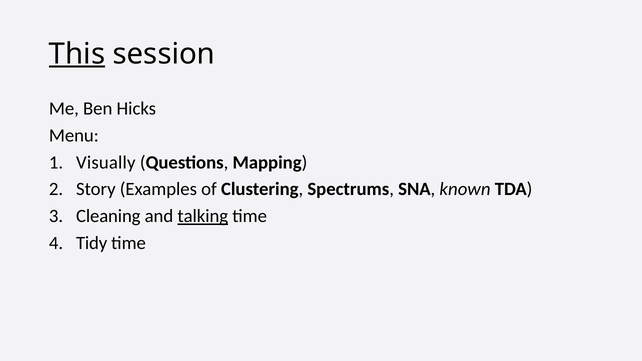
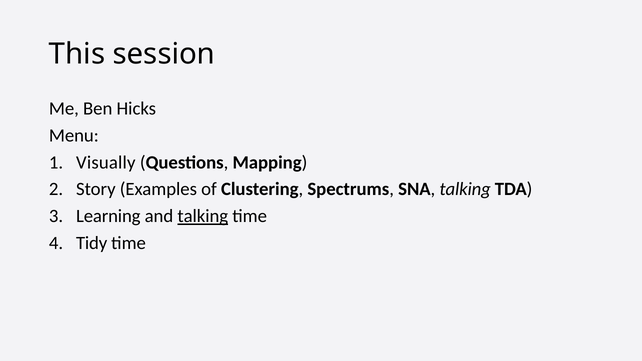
This underline: present -> none (77, 54)
SNA known: known -> talking (465, 189)
Cleaning: Cleaning -> Learning (108, 216)
